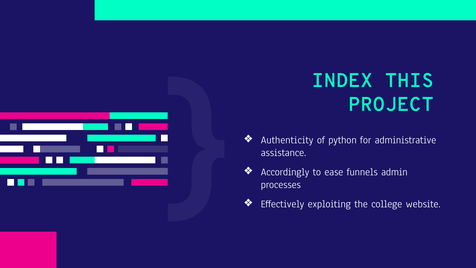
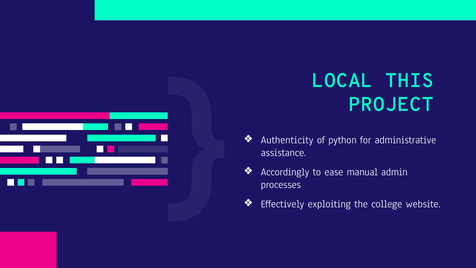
INDEX: INDEX -> LOCAL (342, 80)
funnels: funnels -> manual (362, 172)
